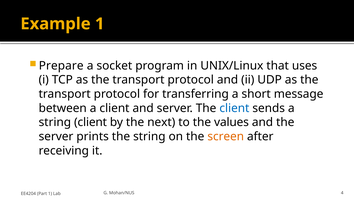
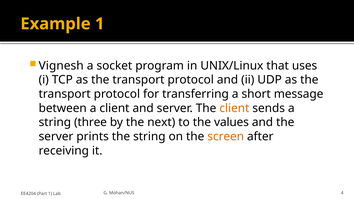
Prepare: Prepare -> Vignesh (61, 66)
client colour: blue -> orange (234, 108)
string client: client -> three (91, 122)
